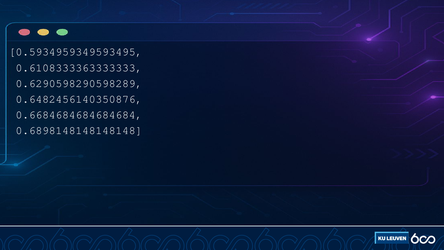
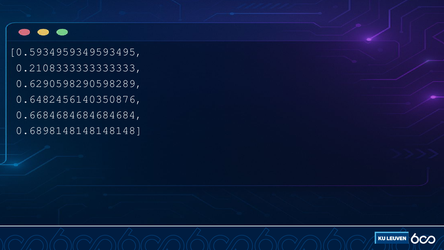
0.6108333363333333: 0.6108333363333333 -> 0.2108333333333333 (79, 68)
